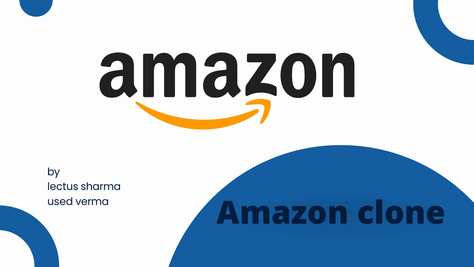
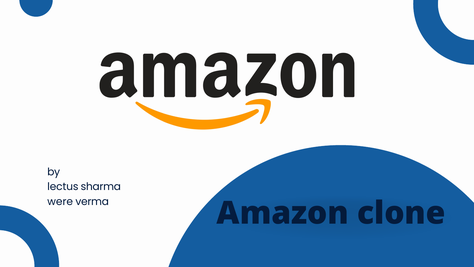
used: used -> were (60, 201)
